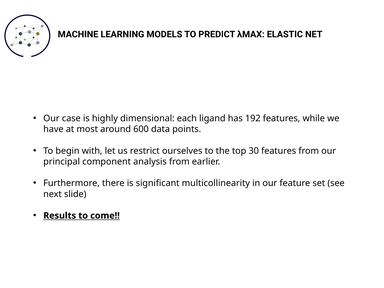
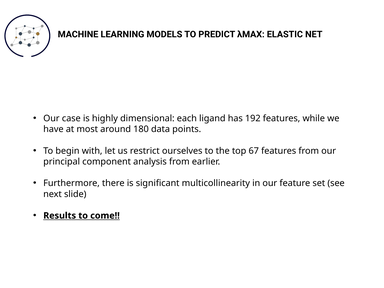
600: 600 -> 180 (141, 129)
30: 30 -> 67 (254, 151)
